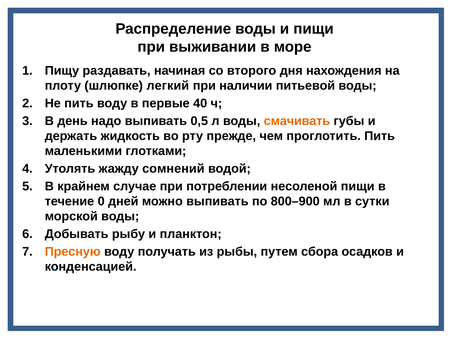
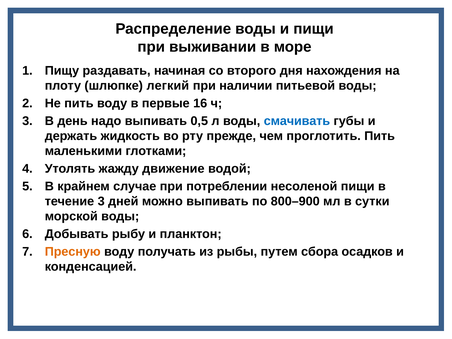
40: 40 -> 16 (200, 103)
смачивать colour: orange -> blue (297, 121)
сомнений: сомнений -> движение (173, 169)
течение 0: 0 -> 3 (101, 201)
